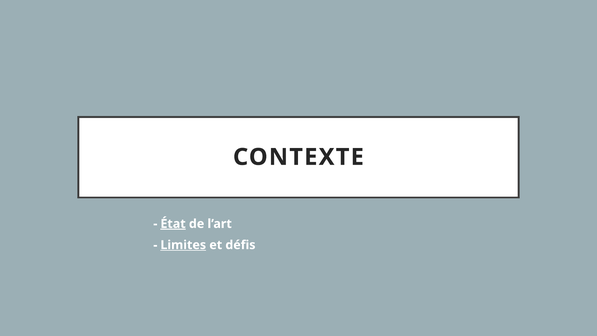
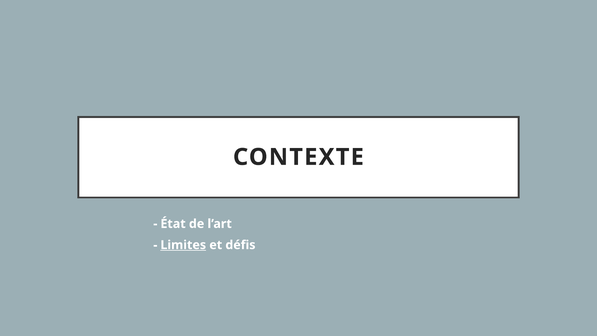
État underline: present -> none (173, 224)
